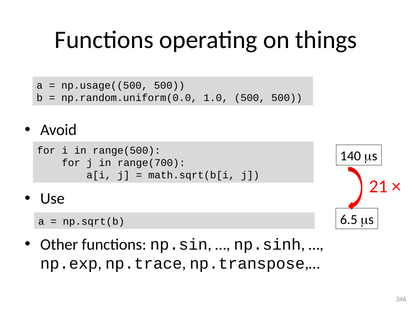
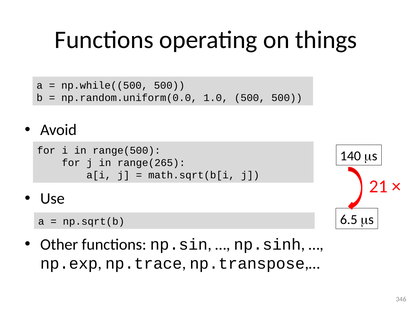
np.usage((500: np.usage((500 -> np.while((500 (105, 86)
range(700: range(700 -> range(265 (151, 163)
